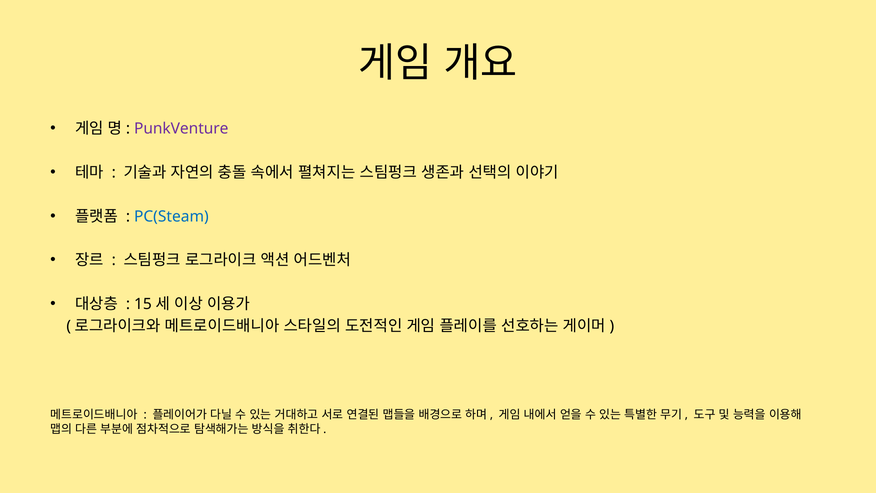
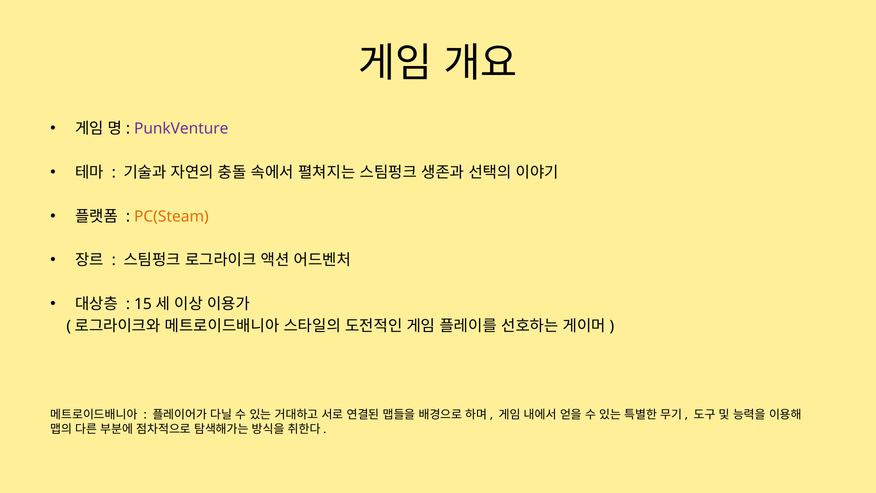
PC(Steam colour: blue -> orange (171, 216)
